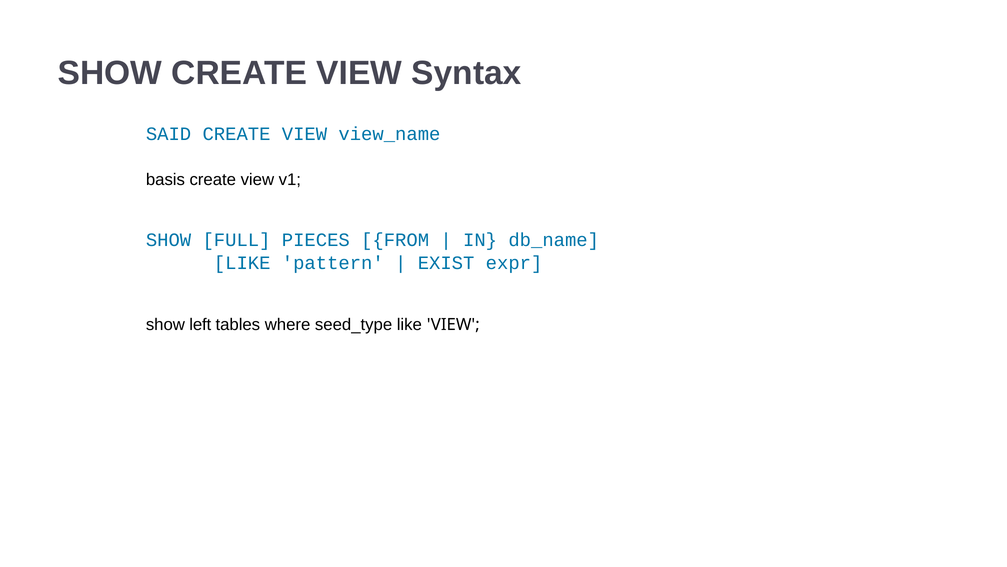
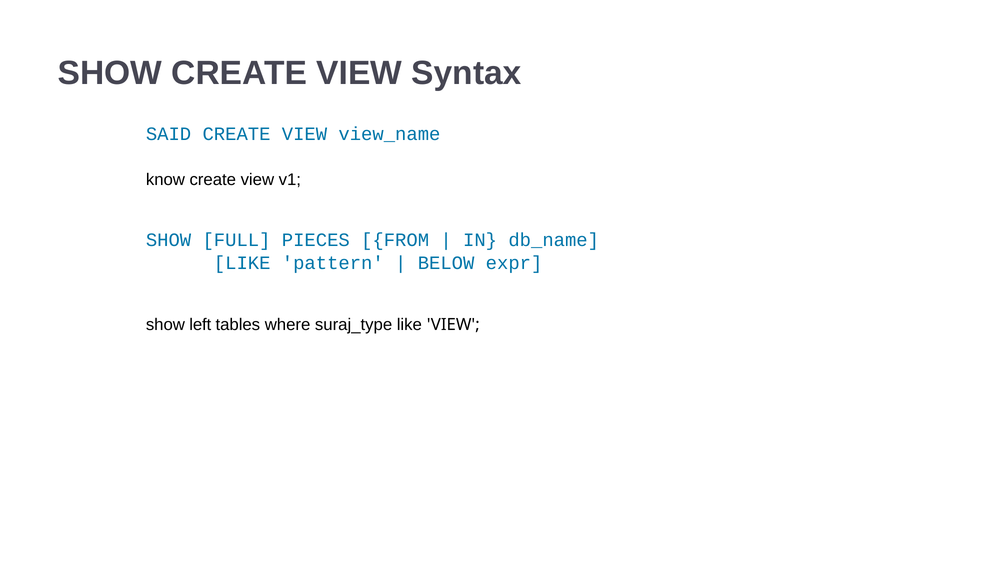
basis: basis -> know (165, 179)
EXIST: EXIST -> BELOW (446, 263)
seed_type: seed_type -> suraj_type (354, 324)
